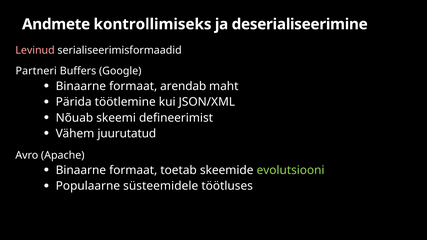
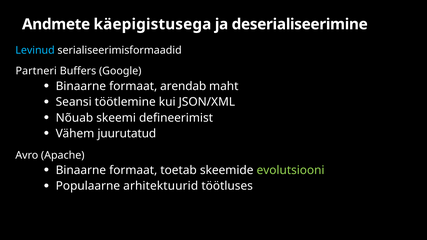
kontrollimiseks: kontrollimiseks -> käepigistusega (152, 24)
Levinud colour: pink -> light blue (35, 50)
Pärida: Pärida -> Seansi (74, 102)
süsteemidele: süsteemidele -> arhitektuurid (161, 186)
